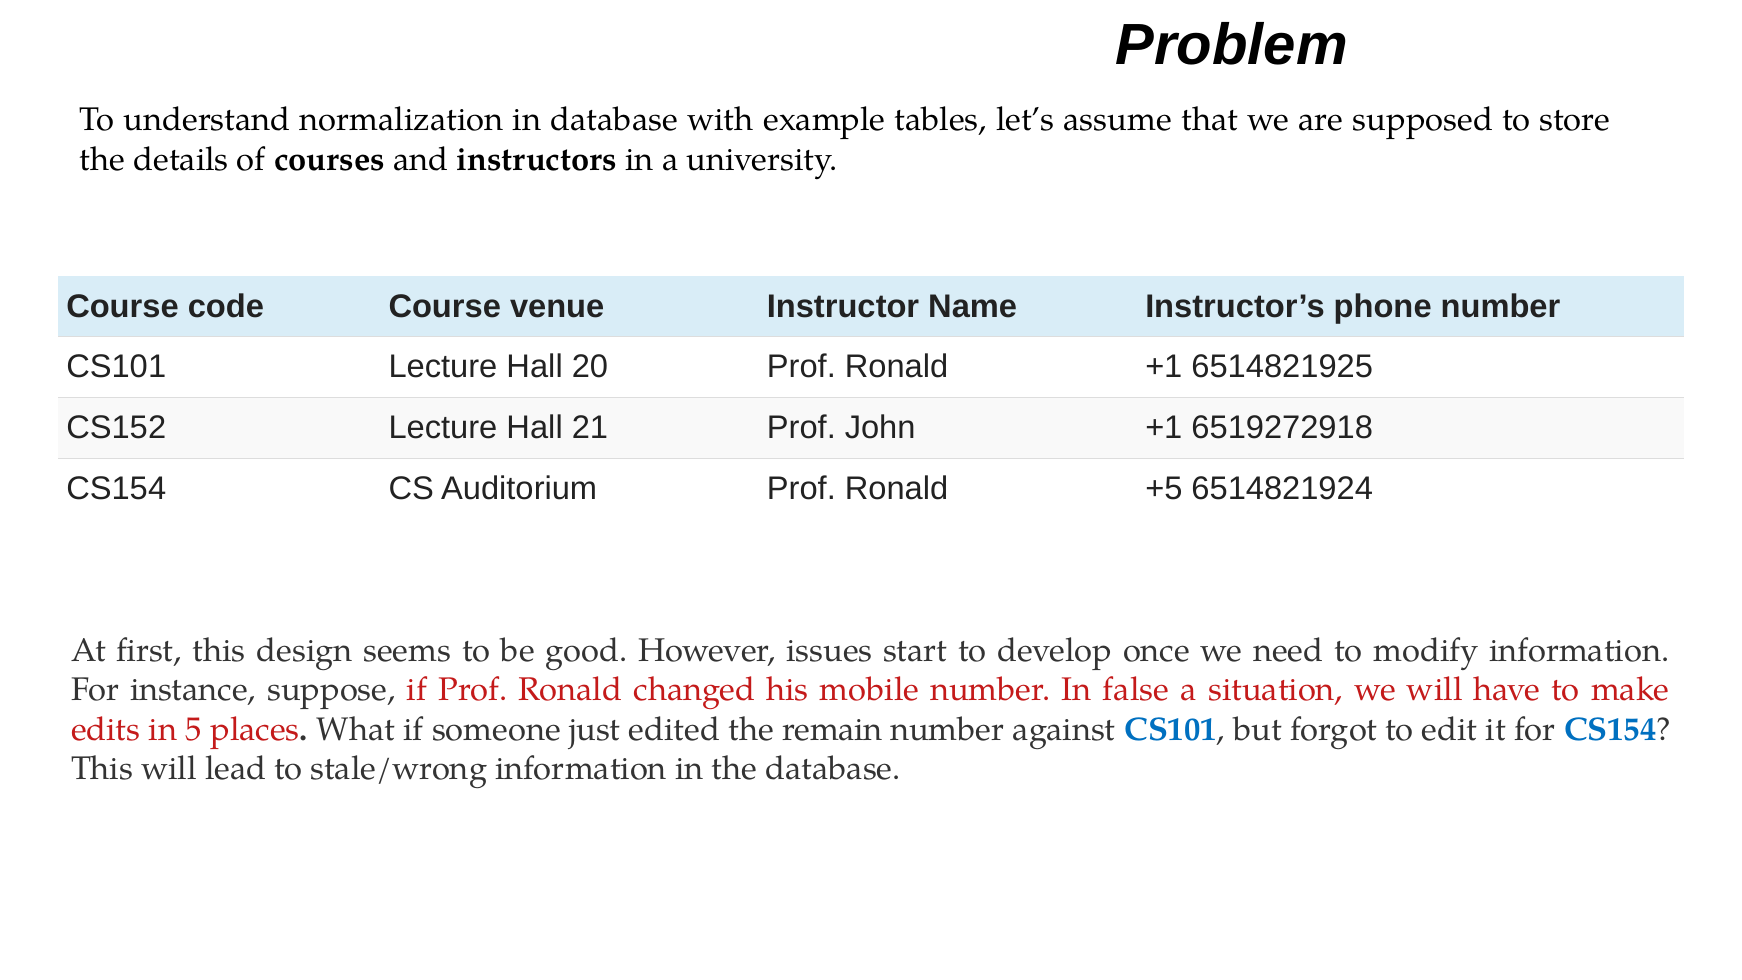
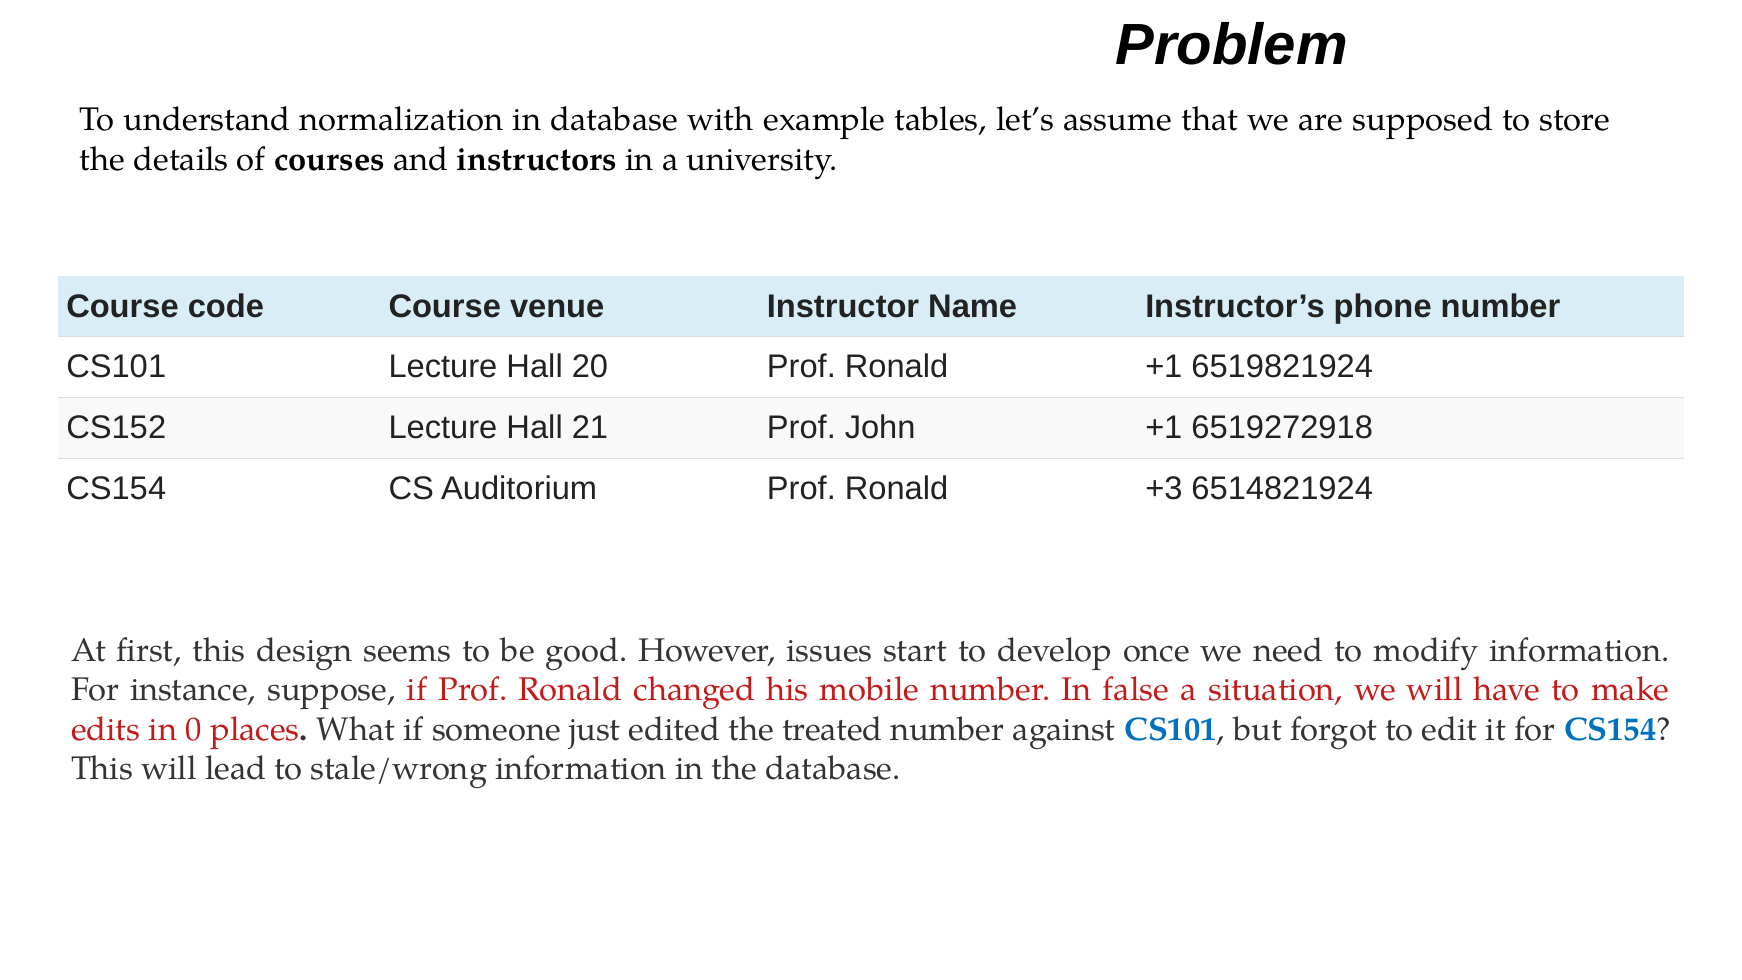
6514821925: 6514821925 -> 6519821924 (1282, 366)
+5: +5 -> +3 (1164, 488)
5: 5 -> 0 (194, 729)
remain: remain -> treated (833, 729)
